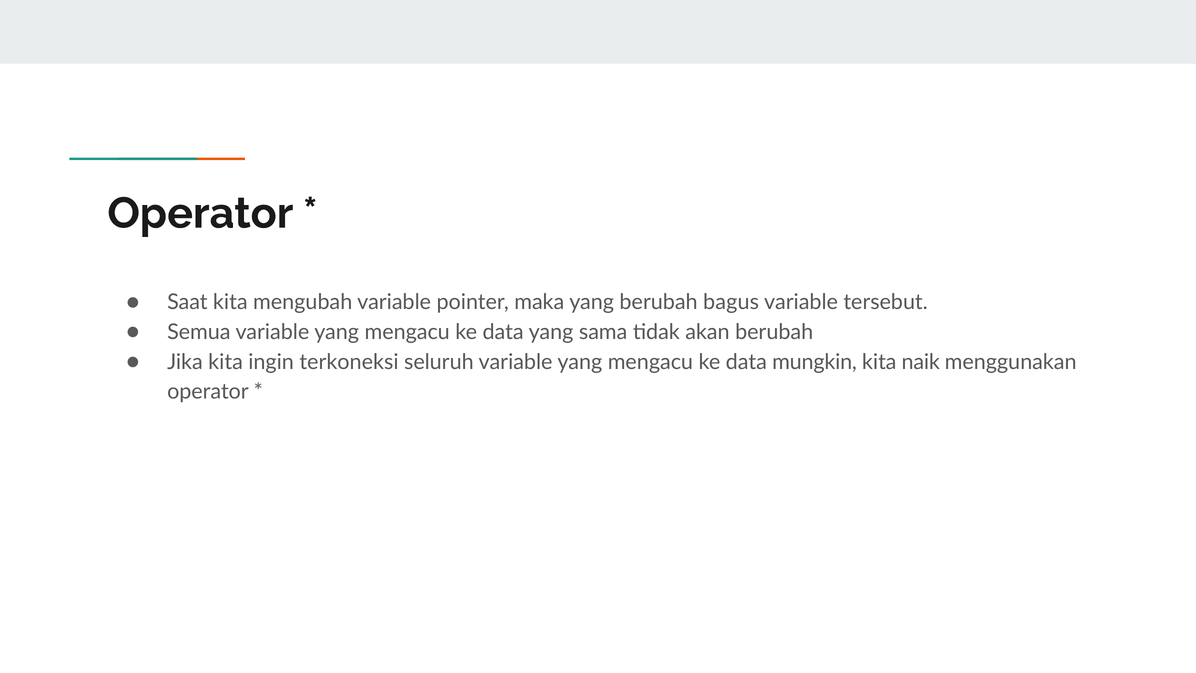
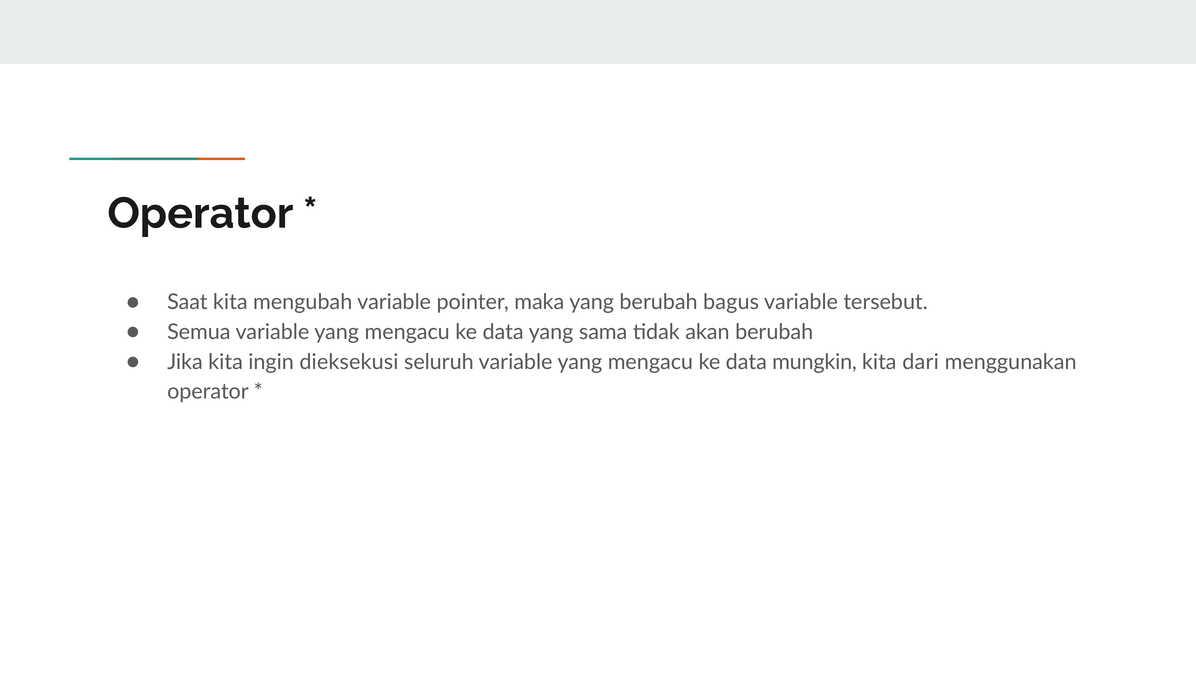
terkoneksi: terkoneksi -> dieksekusi (349, 362)
naik: naik -> dari (921, 362)
